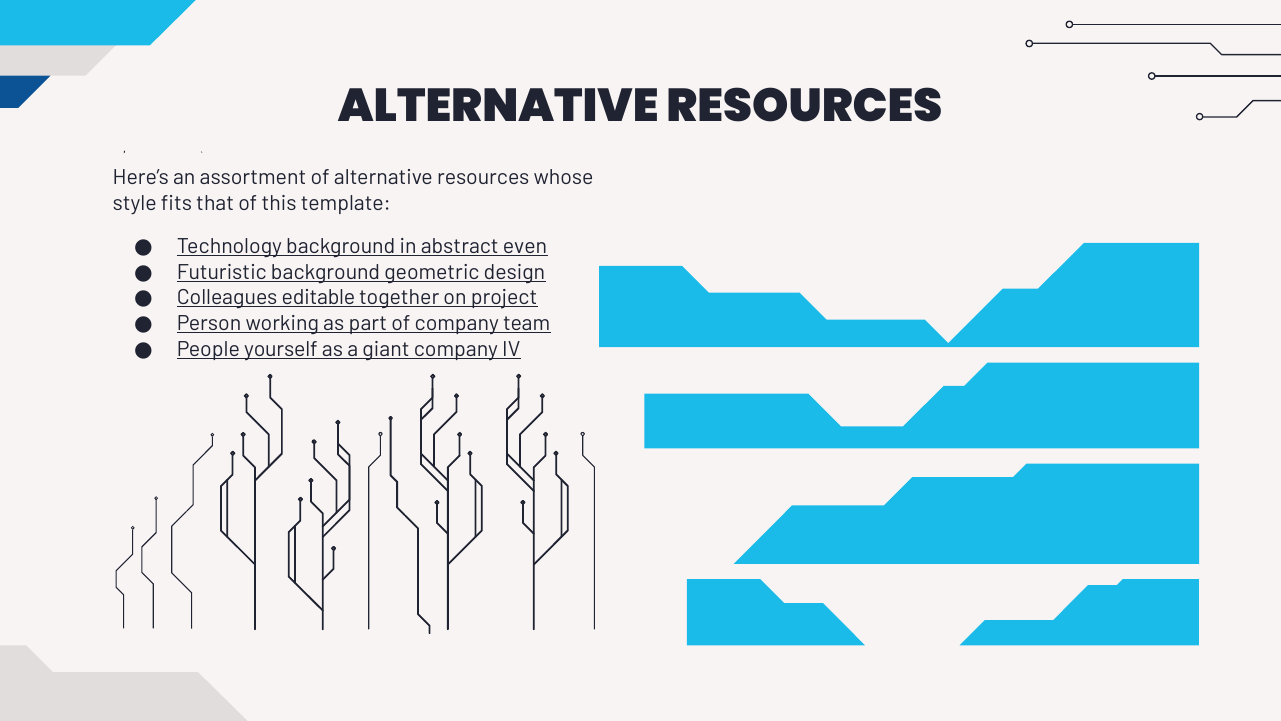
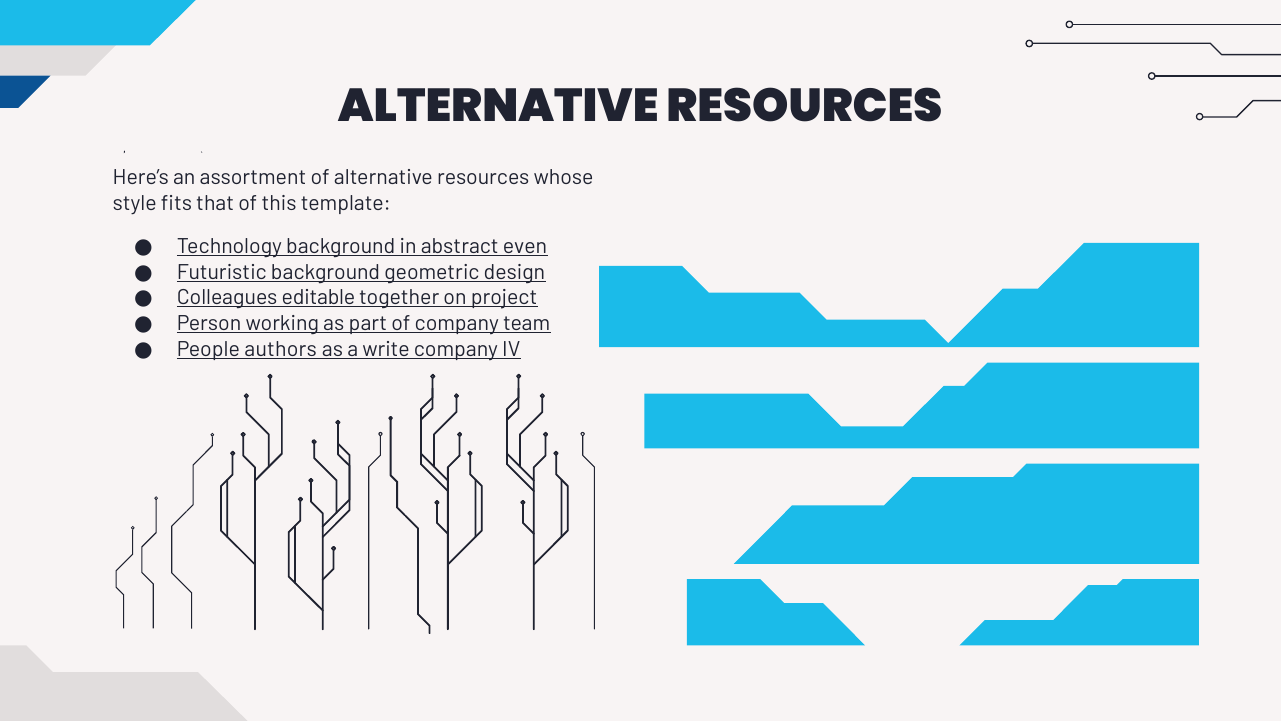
yourself: yourself -> authors (281, 349)
giant: giant -> write (386, 349)
